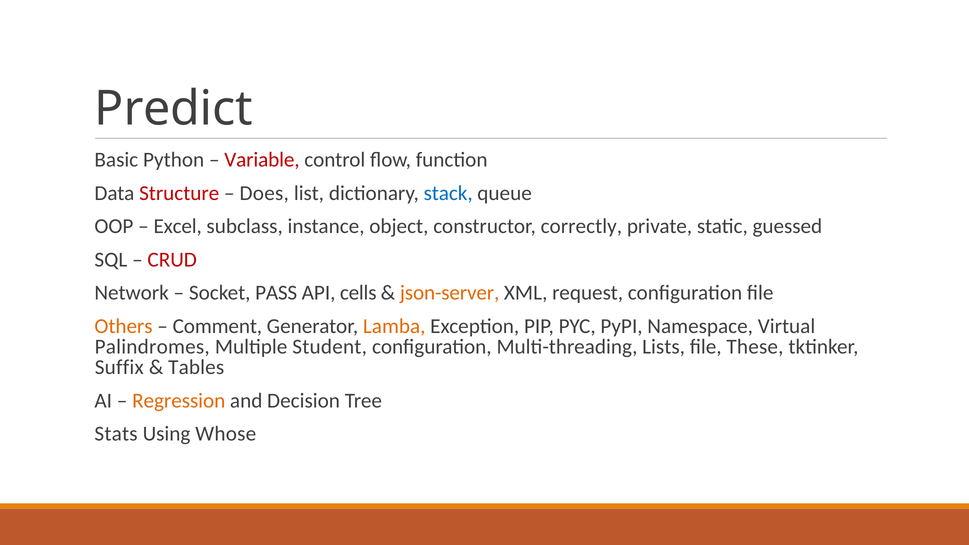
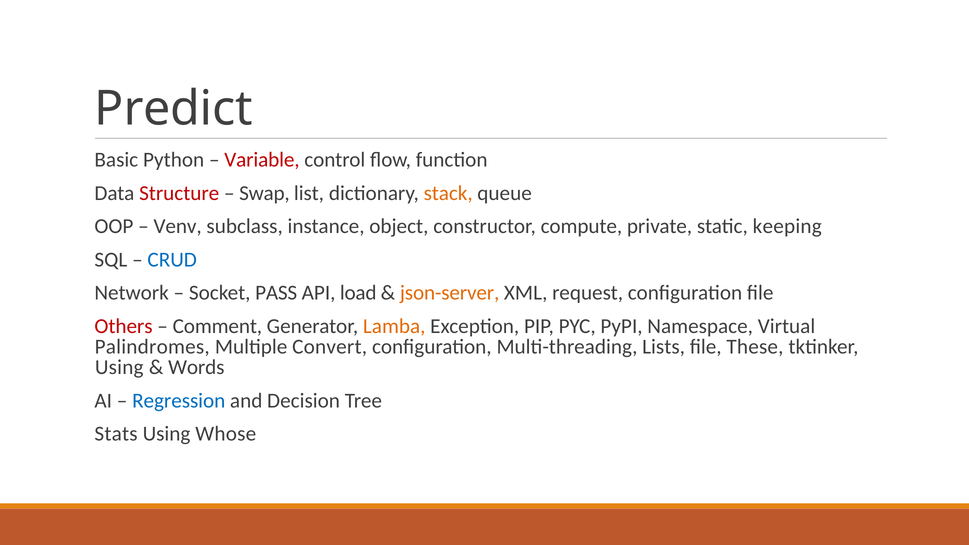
Does: Does -> Swap (264, 193)
stack colour: blue -> orange (448, 193)
Excel: Excel -> Venv (178, 226)
correctly: correctly -> compute (581, 226)
guessed: guessed -> keeping (787, 226)
CRUD colour: red -> blue (172, 260)
cells: cells -> load (358, 293)
Others colour: orange -> red (124, 326)
Student: Student -> Convert (330, 347)
Suffix: Suffix -> Using (119, 367)
Tables: Tables -> Words (196, 367)
Regression colour: orange -> blue (179, 401)
